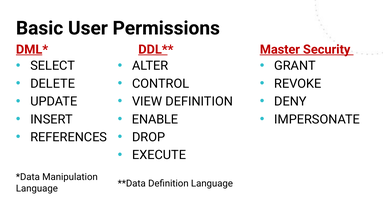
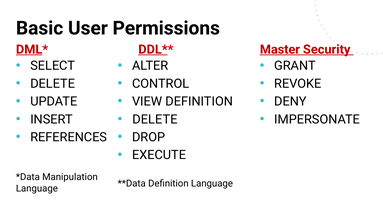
ENABLE: ENABLE -> DELETE (155, 120)
